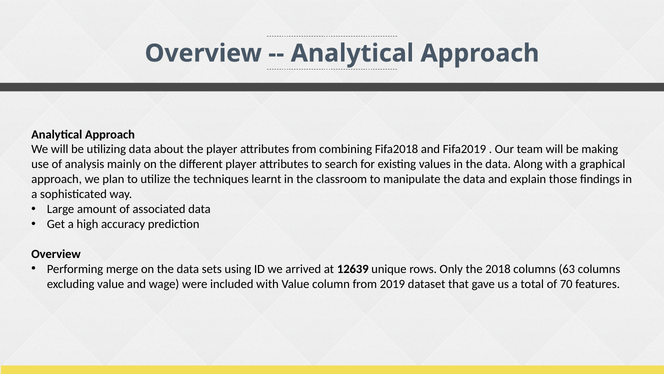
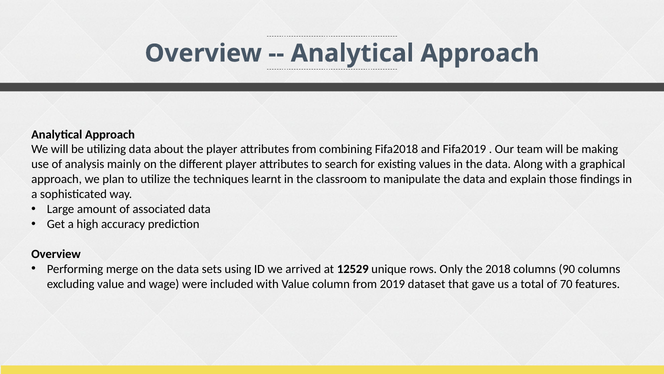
12639: 12639 -> 12529 (353, 269)
63: 63 -> 90 (567, 269)
